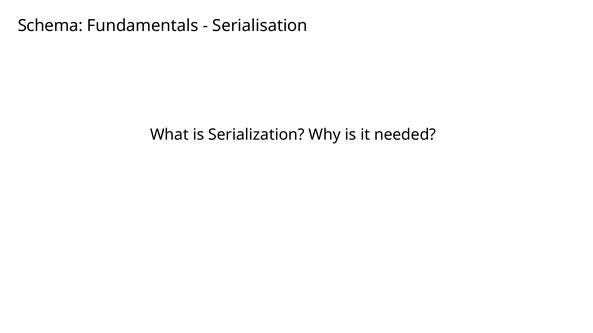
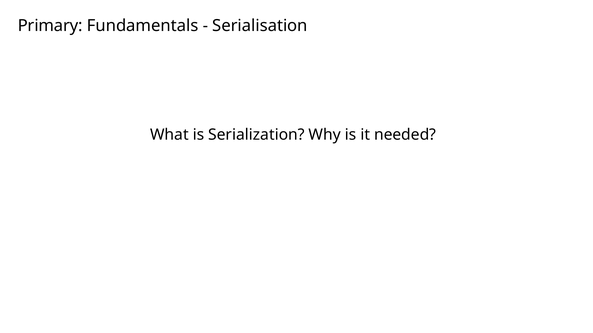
Schema: Schema -> Primary (50, 26)
